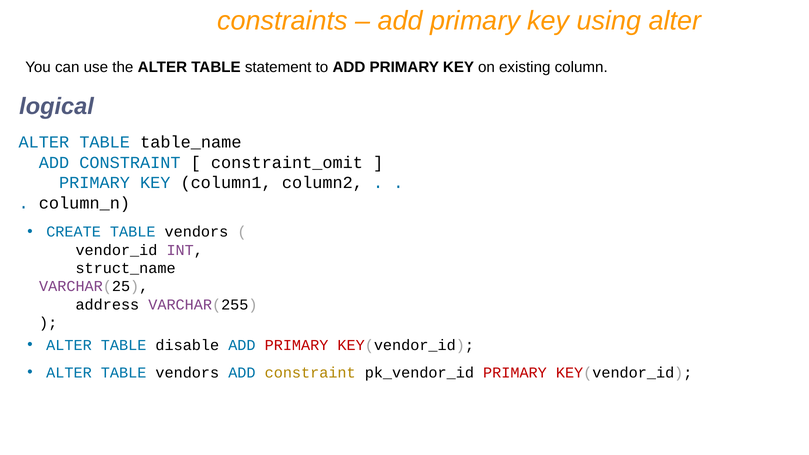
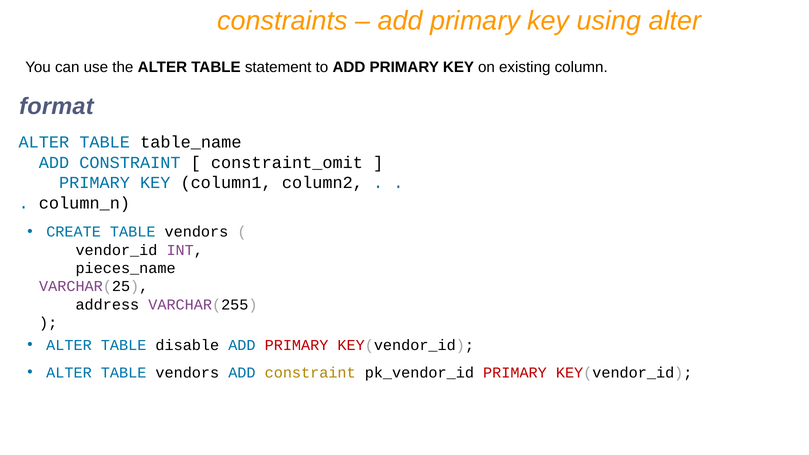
logical: logical -> format (56, 106)
struct_name: struct_name -> pieces_name (126, 268)
